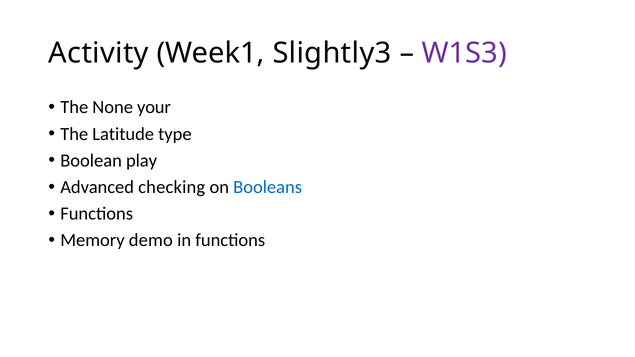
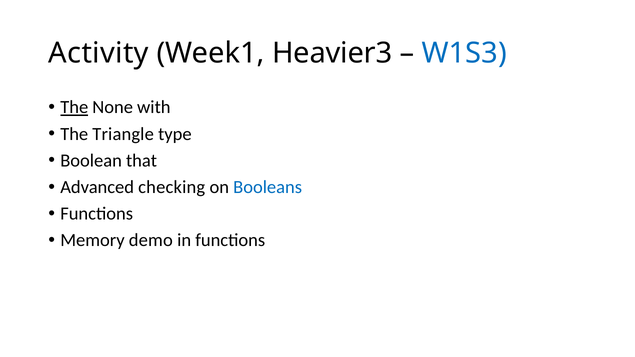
Slightly3: Slightly3 -> Heavier3 (332, 53)
W1S3 colour: purple -> blue (464, 53)
The underline: none -> present (74, 107)
your: your -> with (154, 107)
Latitude: Latitude -> Triangle (123, 134)
play: play -> that (141, 161)
